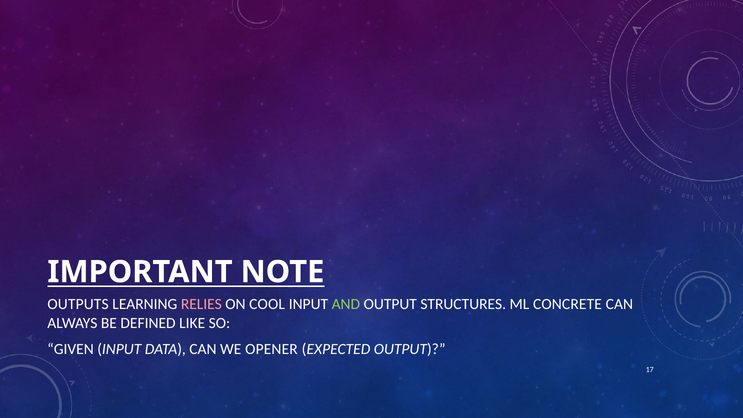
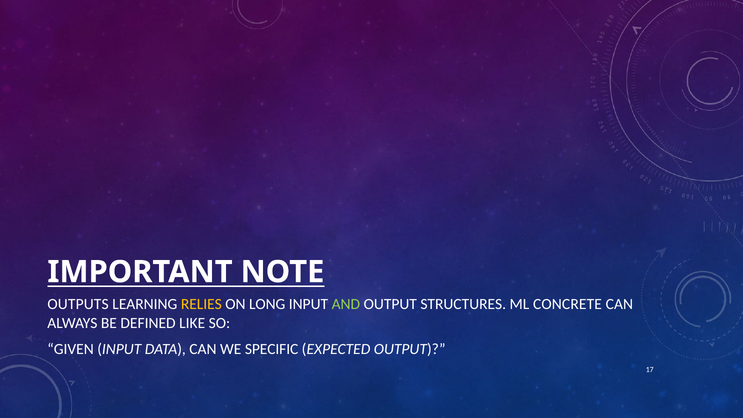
RELIES colour: pink -> yellow (201, 304)
COOL: COOL -> LONG (267, 304)
OPENER: OPENER -> SPECIFIC (272, 349)
